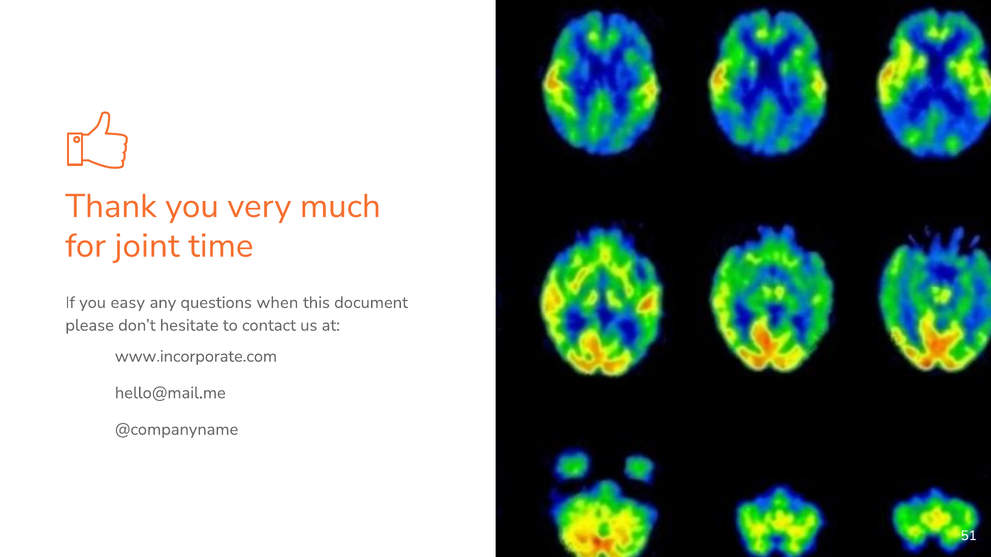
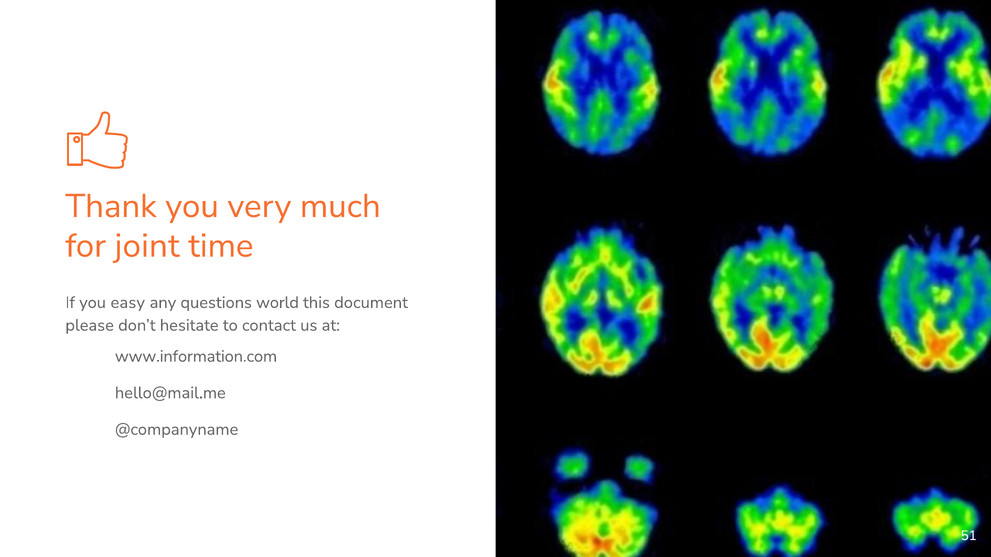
when: when -> world (278, 303)
www.incorporate.com: www.incorporate.com -> www.information.com (196, 357)
